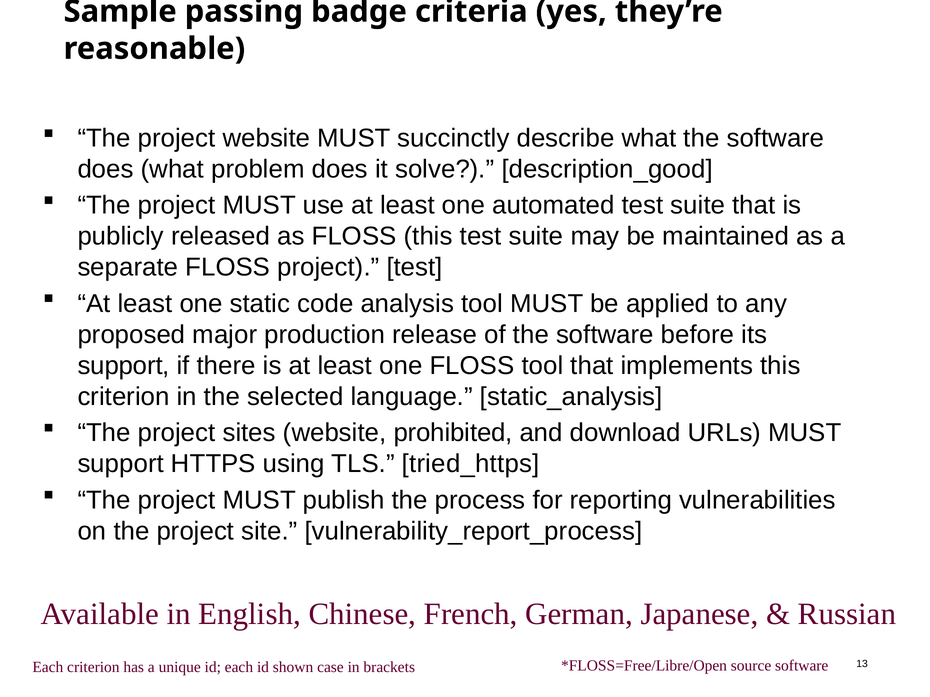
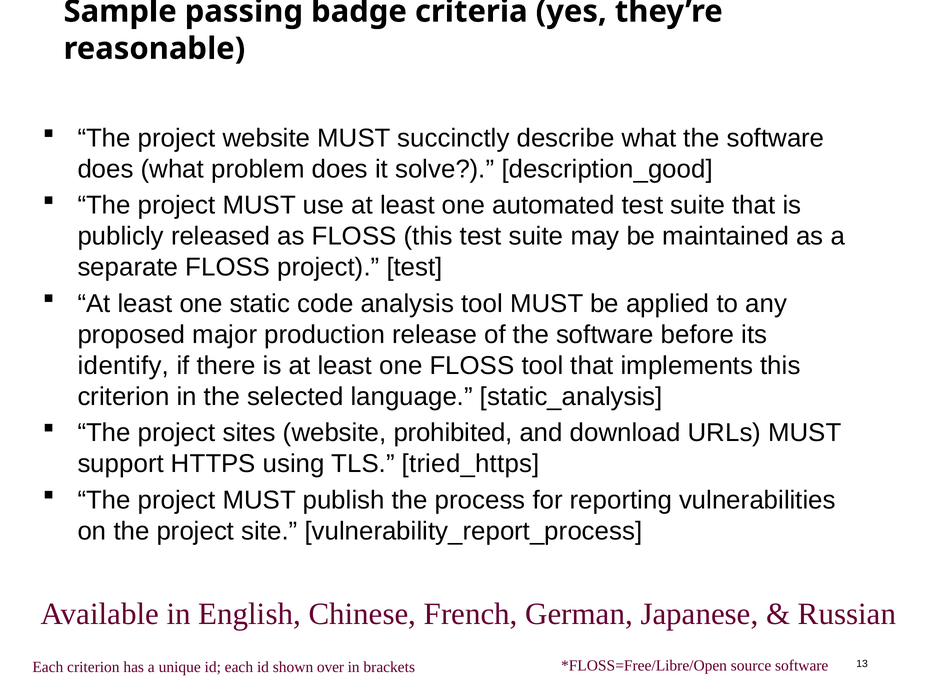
support: support -> identify (123, 366)
case: case -> over (331, 668)
